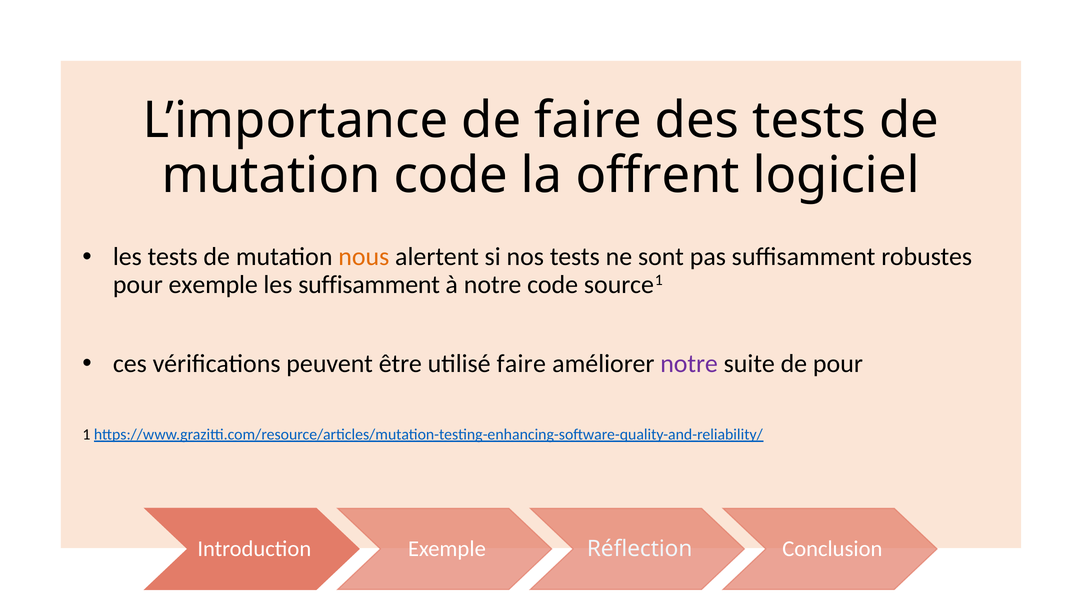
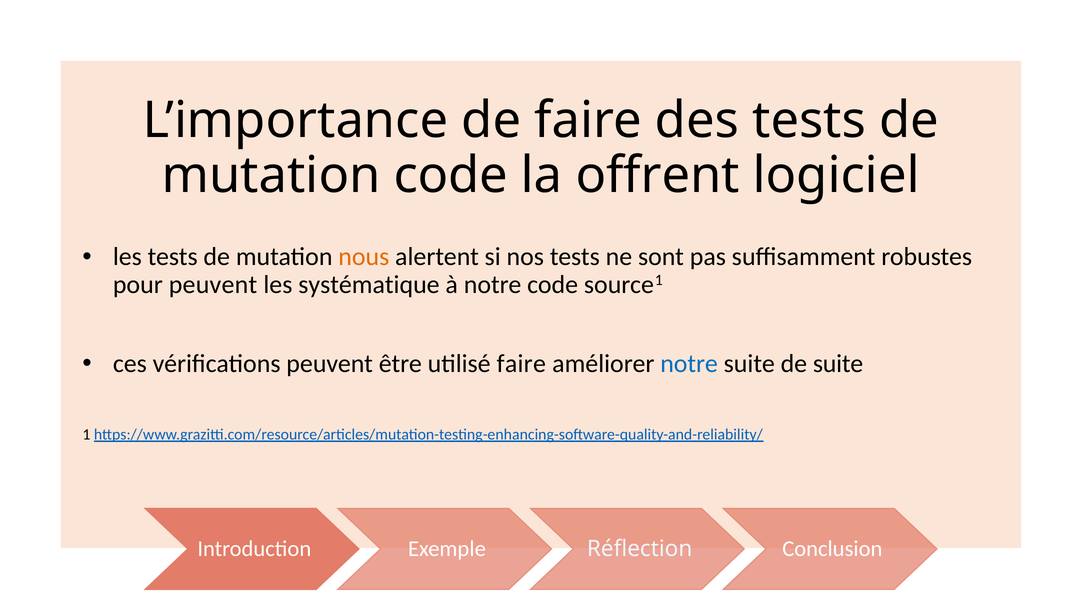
pour exemple: exemple -> peuvent (213, 285)
les suffisamment: suffisamment -> systématique (369, 285)
notre colour: purple -> blue (689, 363)
de pour: pour -> suite (838, 363)
